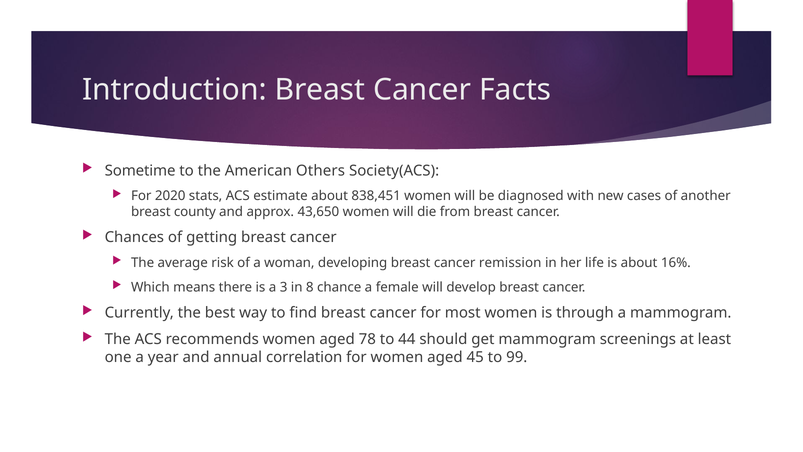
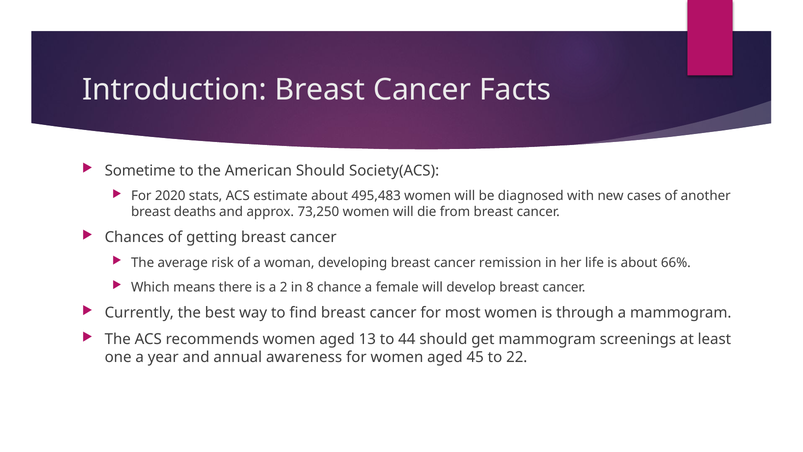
American Others: Others -> Should (321, 170)
838,451: 838,451 -> 495,483 (376, 196)
county: county -> deaths (195, 212)
43,650: 43,650 -> 73,250 (318, 212)
16%: 16% -> 66% (676, 263)
3: 3 -> 2 (284, 287)
78: 78 -> 13 (367, 339)
correlation: correlation -> awareness (304, 357)
99: 99 -> 22 (517, 357)
